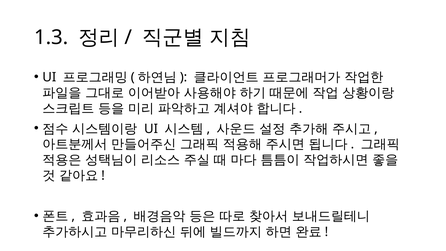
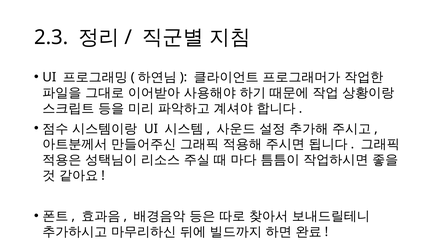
1.3: 1.3 -> 2.3 (51, 37)
